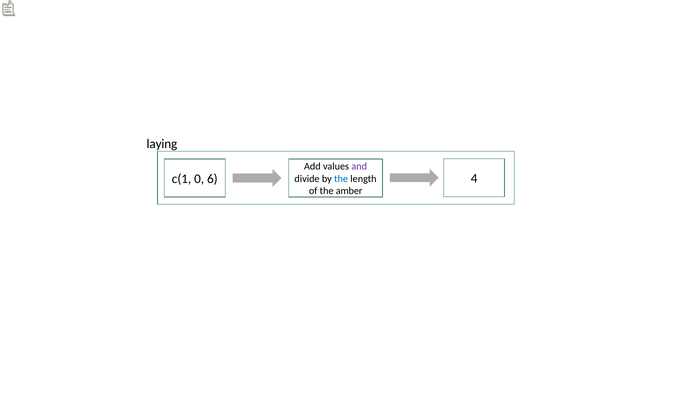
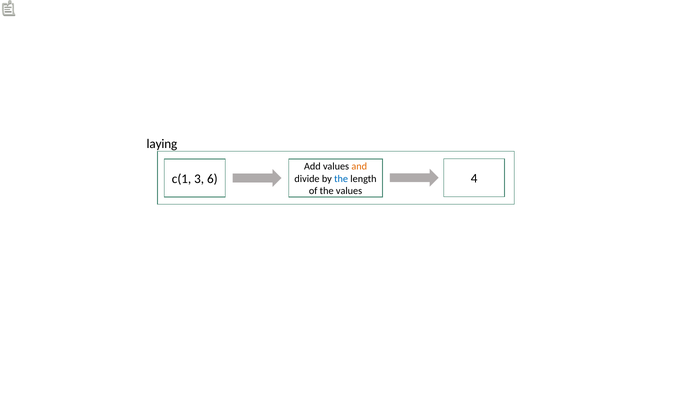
and colour: purple -> orange (359, 166)
0: 0 -> 3 (199, 179)
the amber: amber -> values (349, 191)
